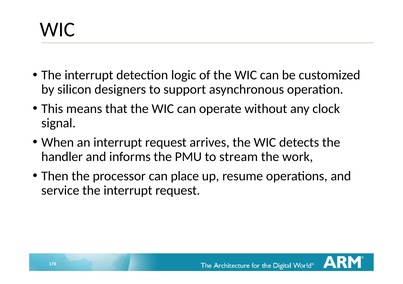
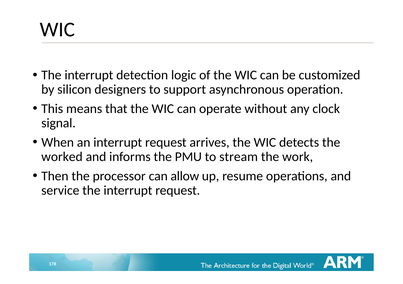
handler: handler -> worked (62, 157)
place: place -> allow (185, 177)
